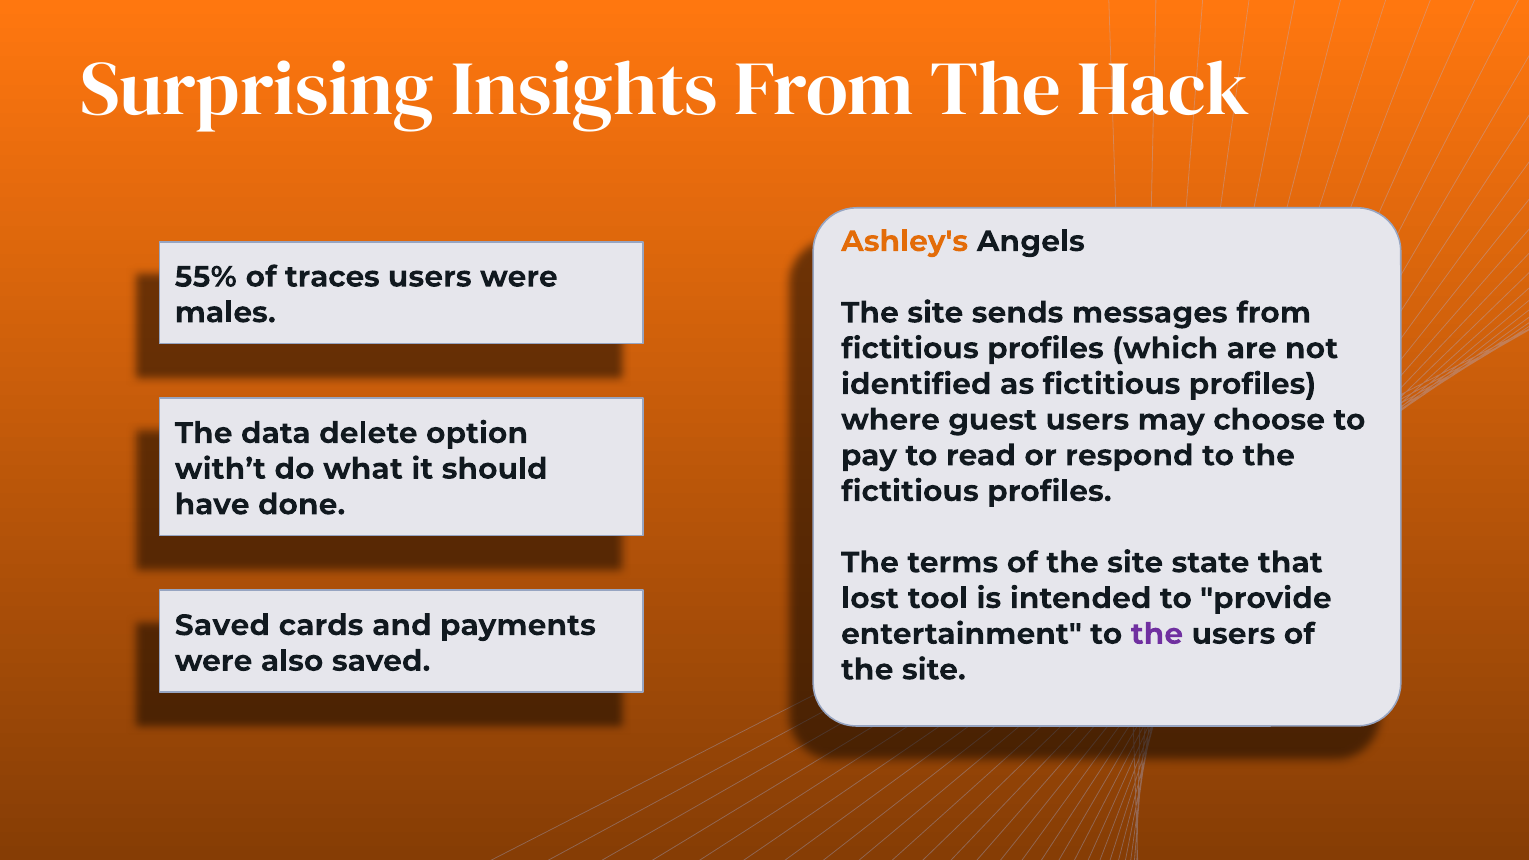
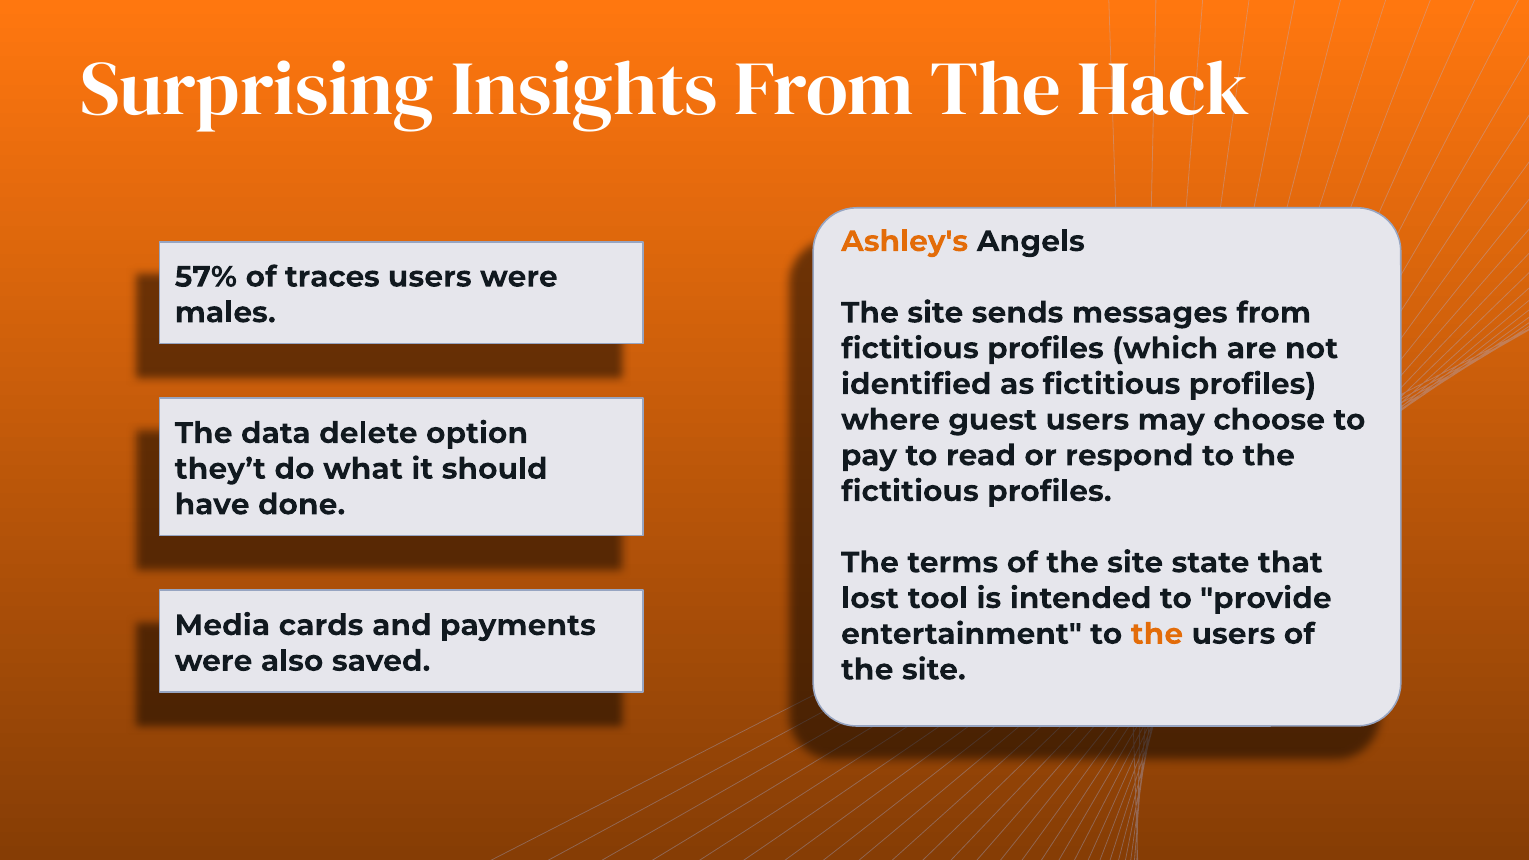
55%: 55% -> 57% (206, 277)
with’t: with’t -> they’t (220, 469)
Saved: Saved -> Media (222, 625)
the colour: purple -> orange (1157, 634)
